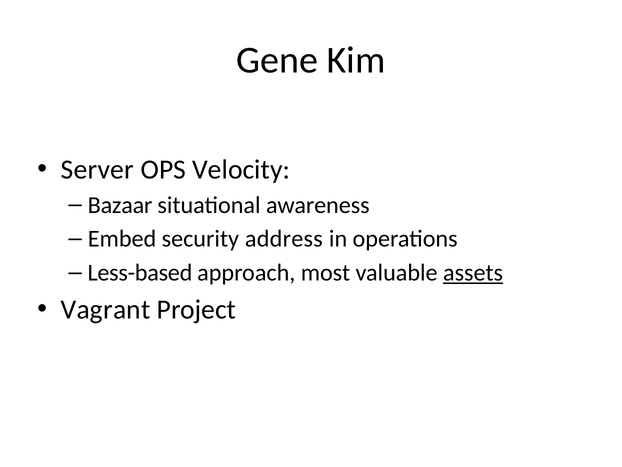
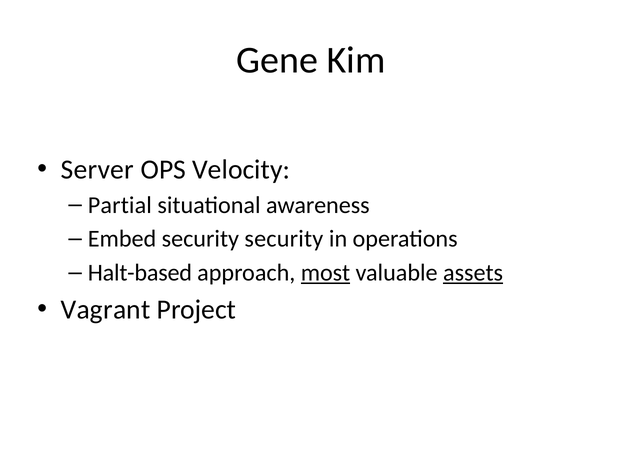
Bazaar: Bazaar -> Partial (120, 205)
security address: address -> security (284, 239)
Less-based: Less-based -> Halt-based (140, 273)
most underline: none -> present (325, 273)
